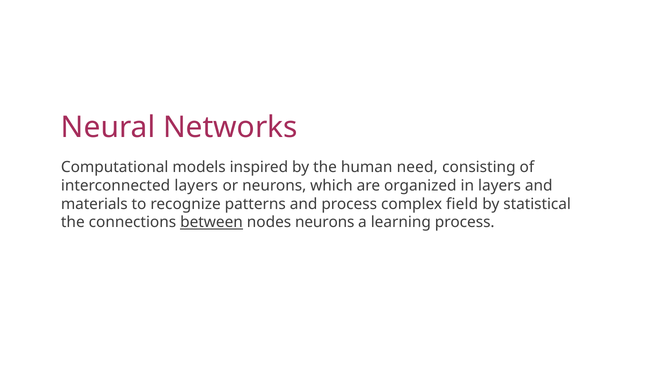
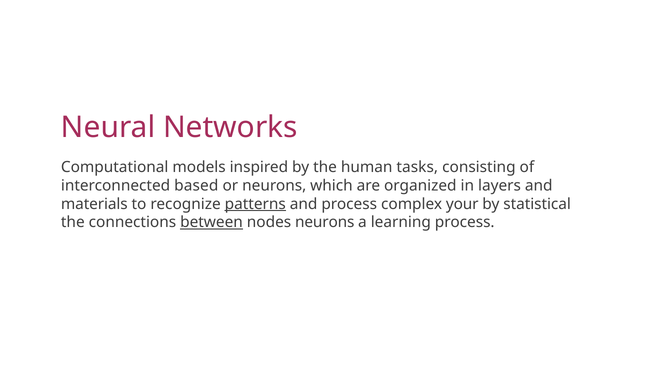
need: need -> tasks (417, 167)
interconnected layers: layers -> based (196, 186)
patterns underline: none -> present (255, 204)
field: field -> your (462, 204)
